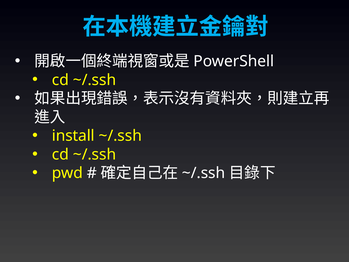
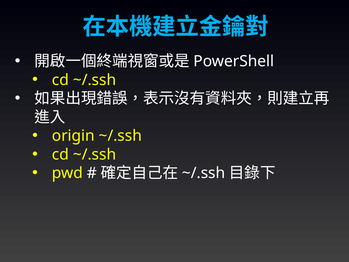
install: install -> origin (73, 136)
